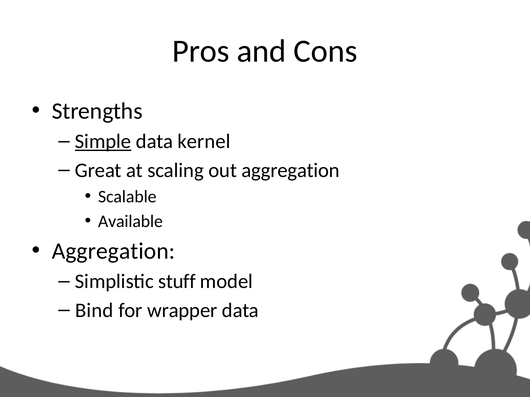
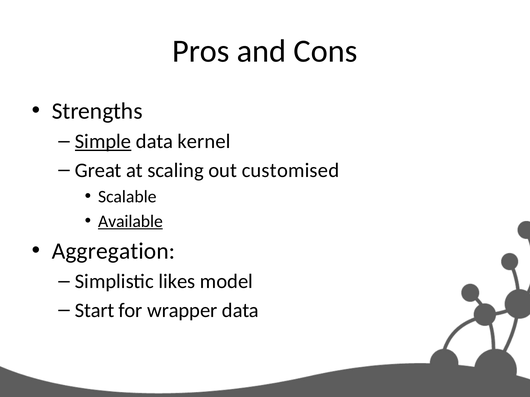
out aggregation: aggregation -> customised (290, 170)
Available underline: none -> present (130, 222)
stuff: stuff -> likes (177, 282)
Bind: Bind -> Start (94, 311)
